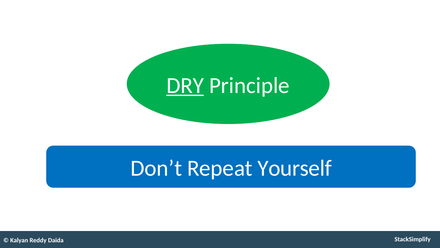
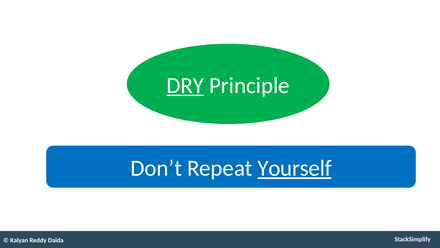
Yourself underline: none -> present (295, 168)
